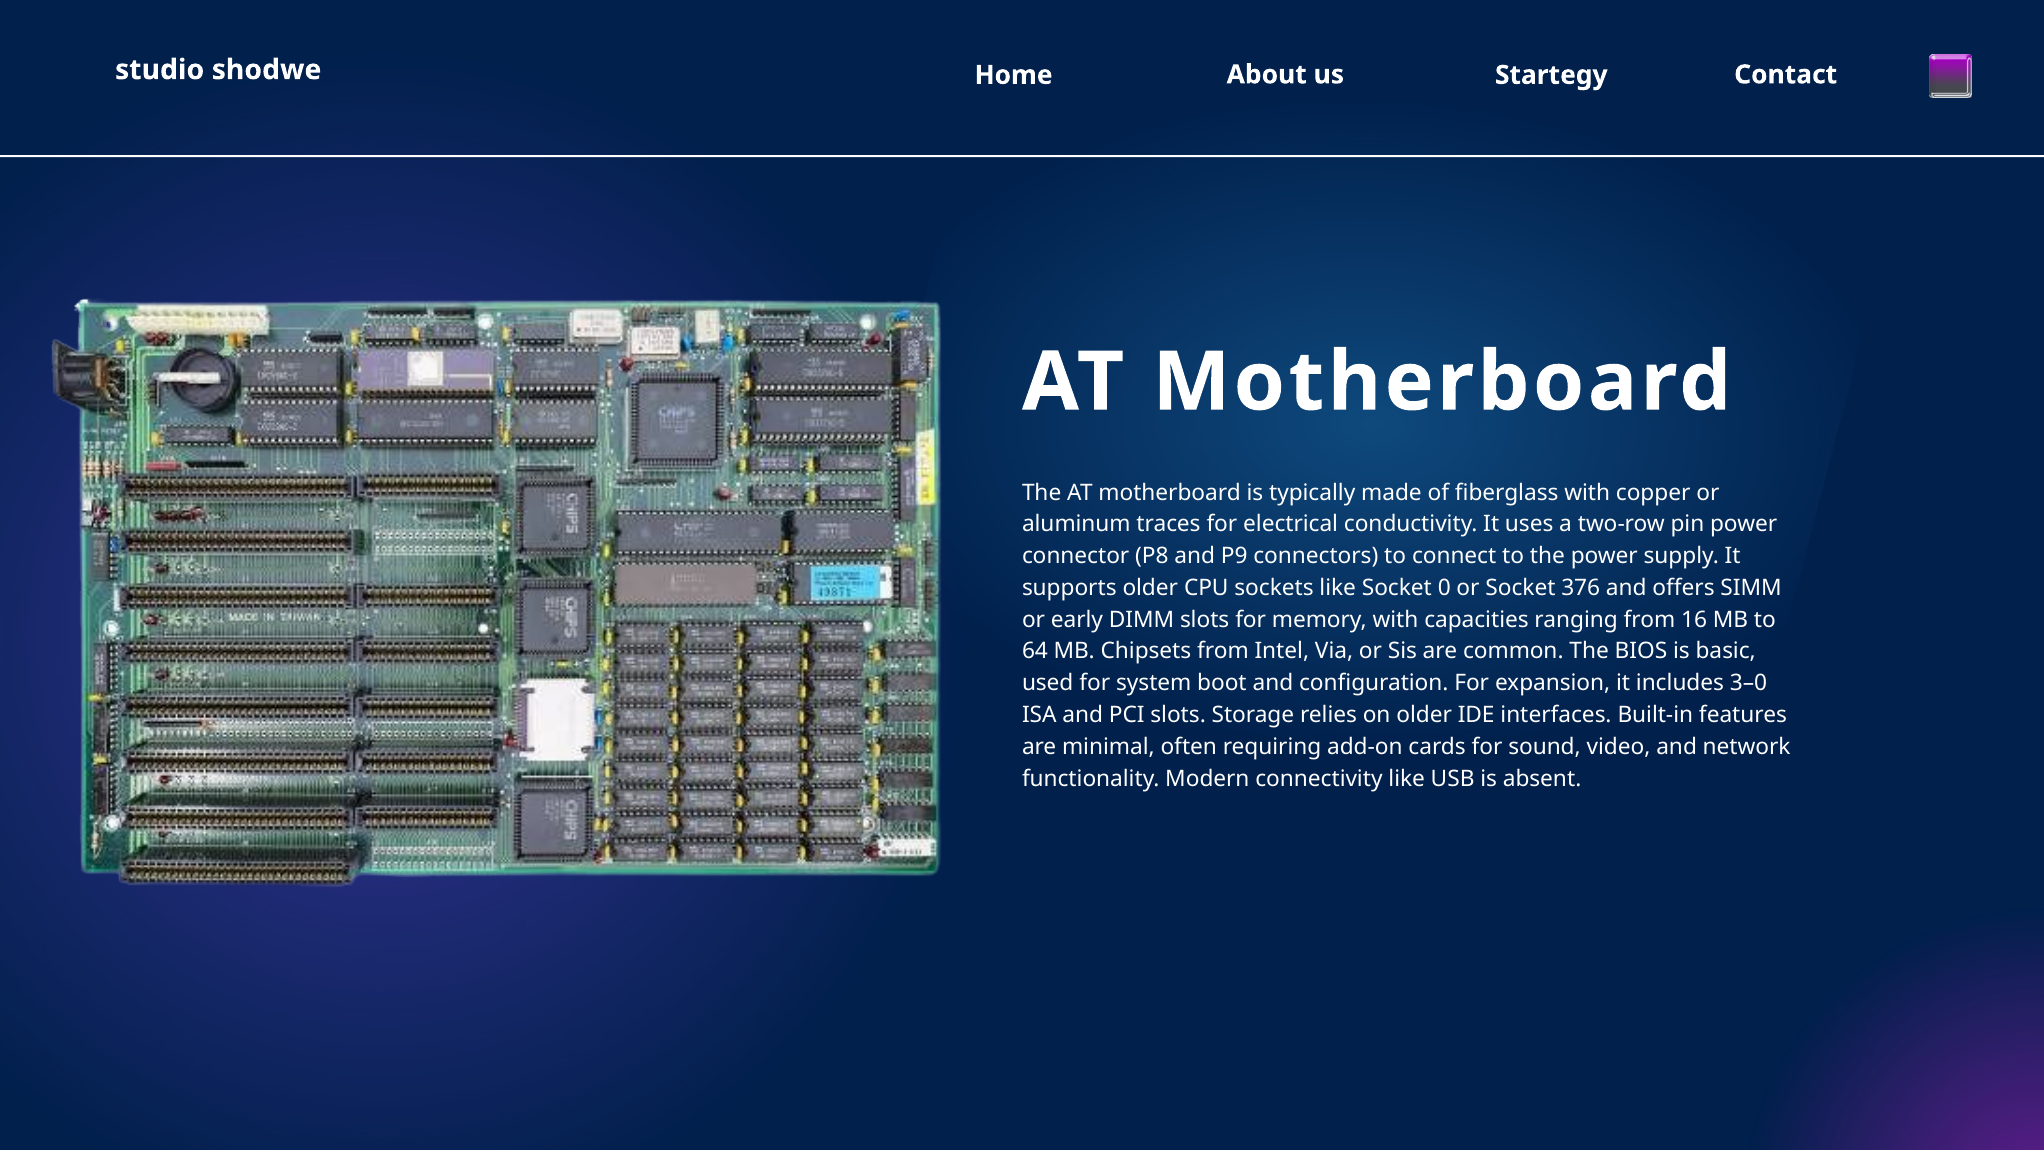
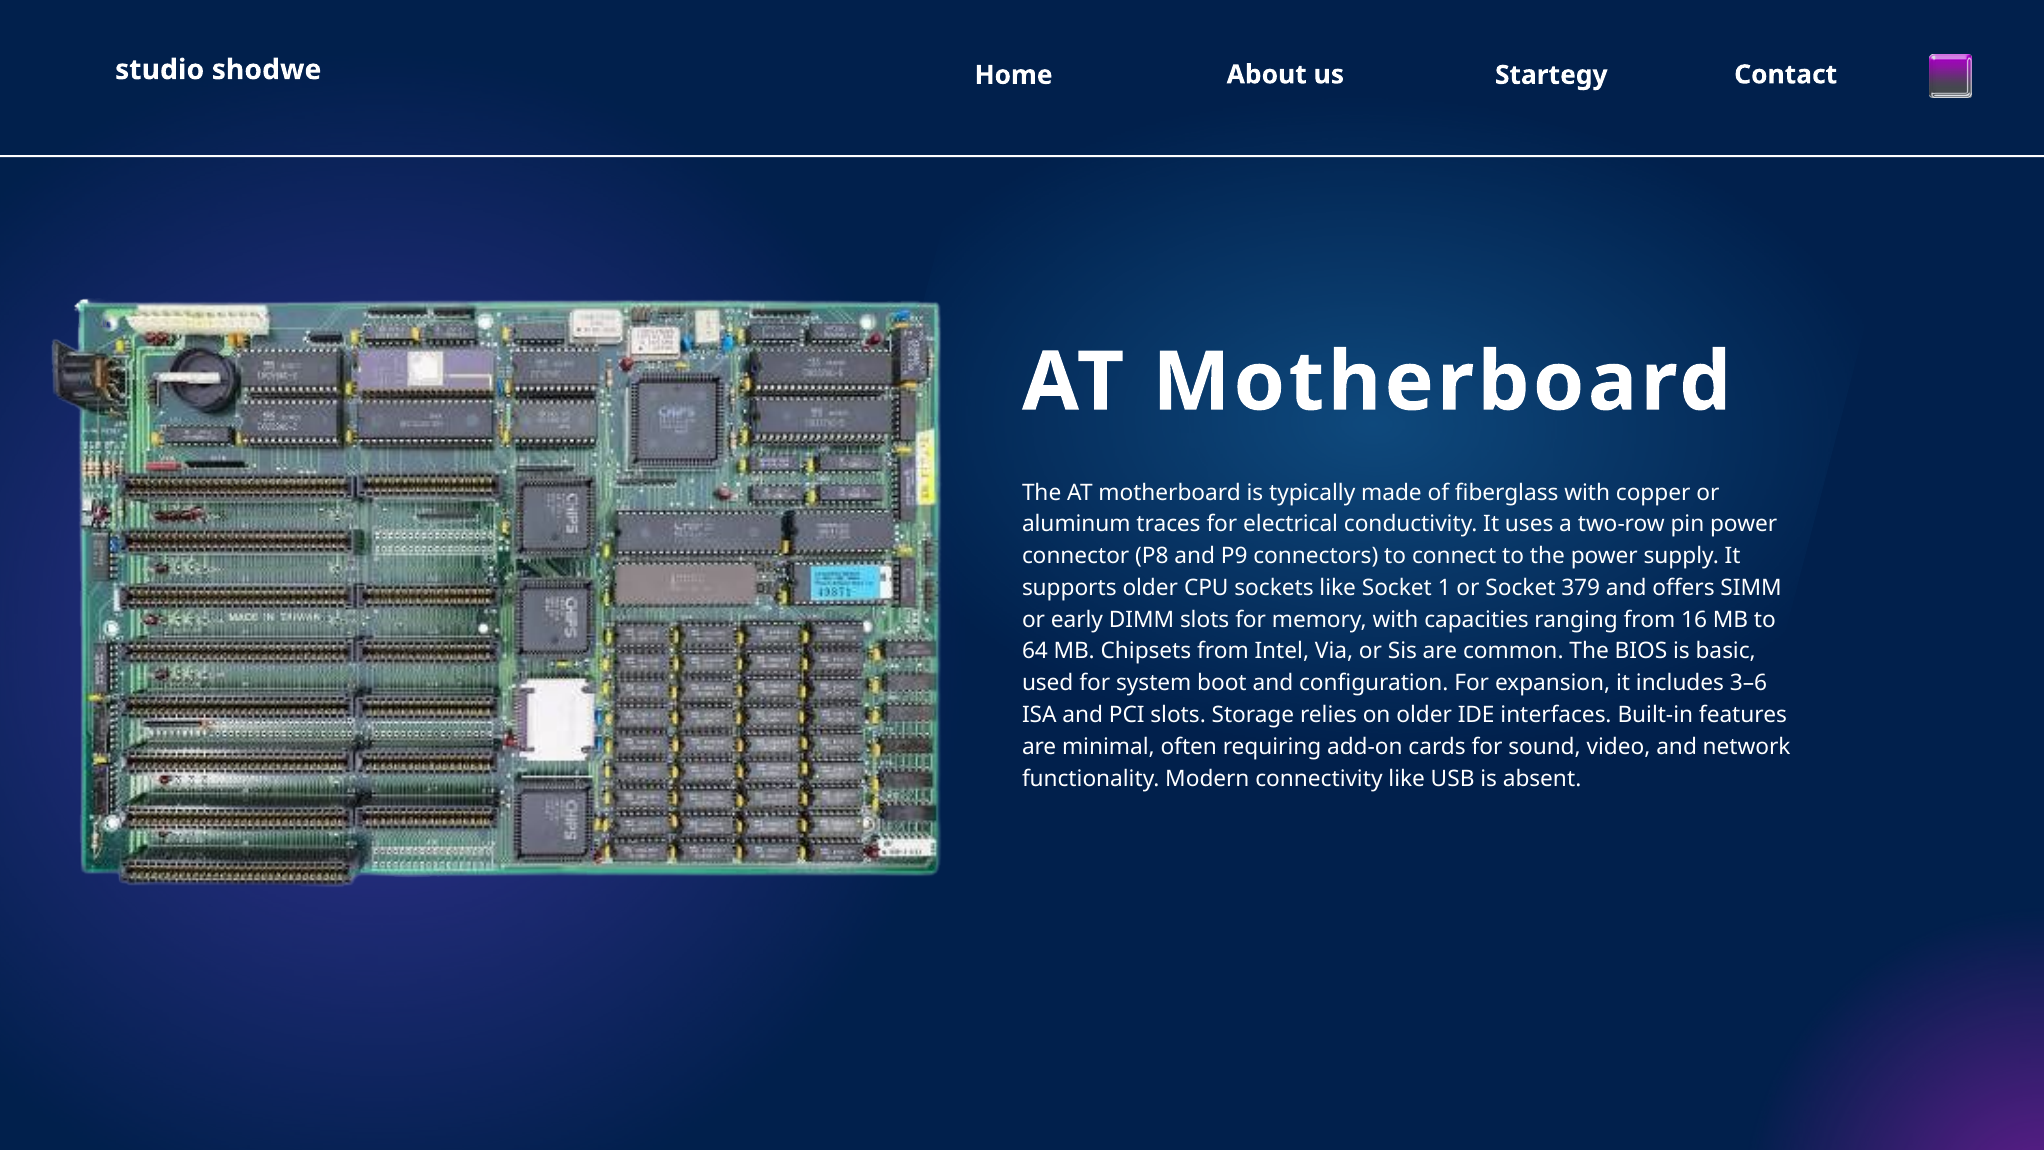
0: 0 -> 1 (1444, 588)
376: 376 -> 379 (1581, 588)
3–0: 3–0 -> 3–6 (1748, 683)
